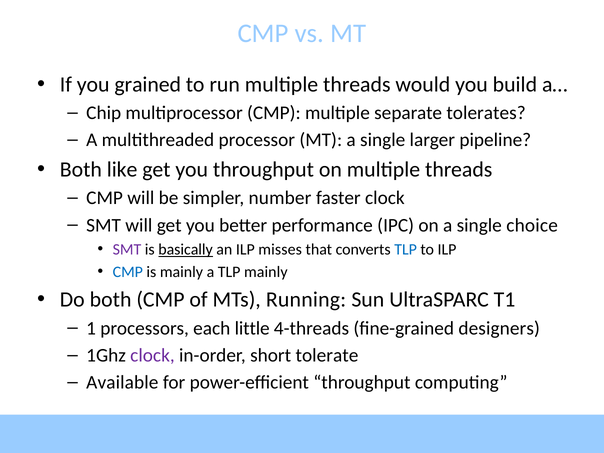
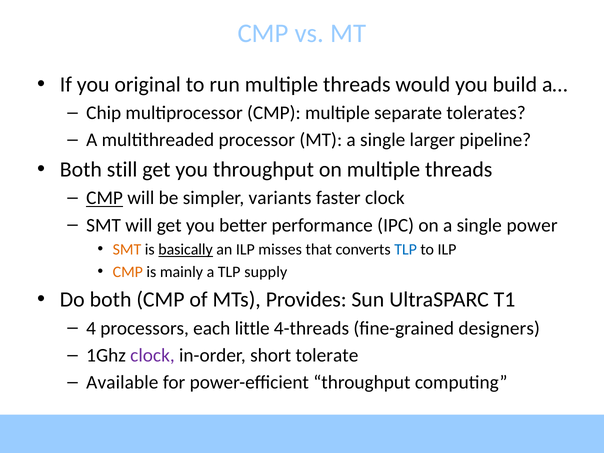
grained: grained -> original (148, 84)
like: like -> still (122, 170)
CMP underline: none -> present (105, 198)
number: number -> variants (280, 198)
choice: choice -> power (532, 225)
SMT colour: purple -> orange (127, 250)
CMP colour: blue -> orange (128, 272)
TLP mainly: mainly -> supply (266, 272)
Running: Running -> Provides (306, 300)
1: 1 -> 4 (91, 328)
